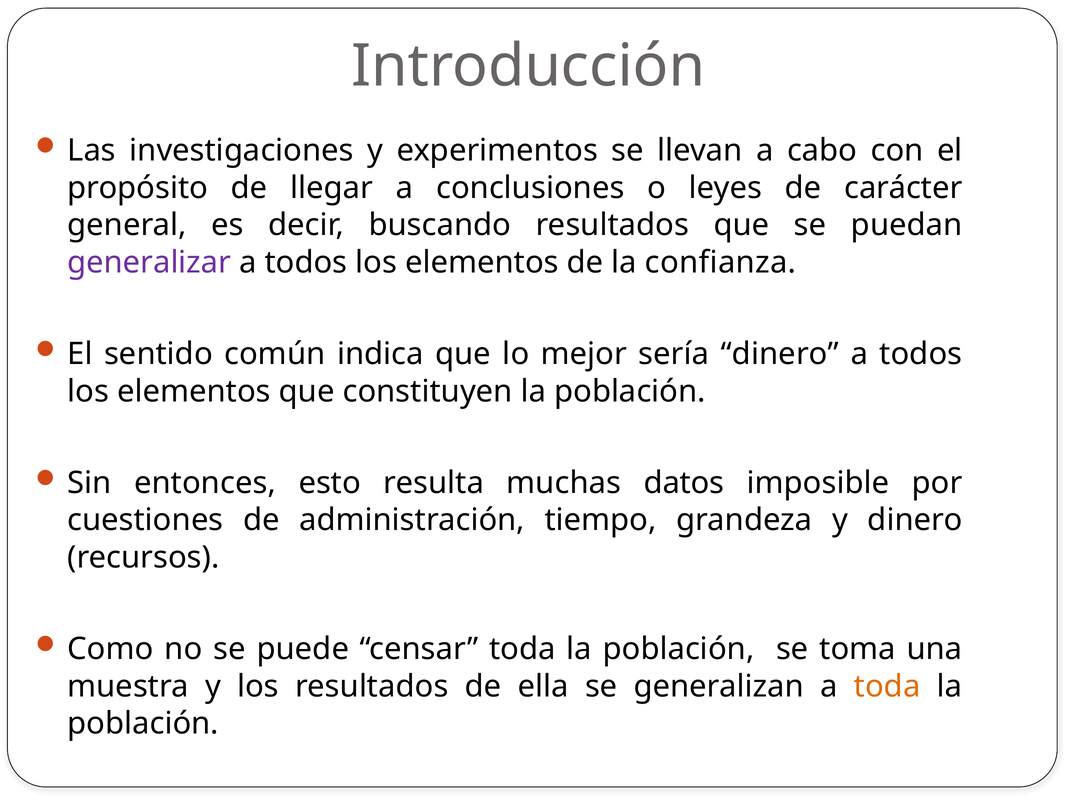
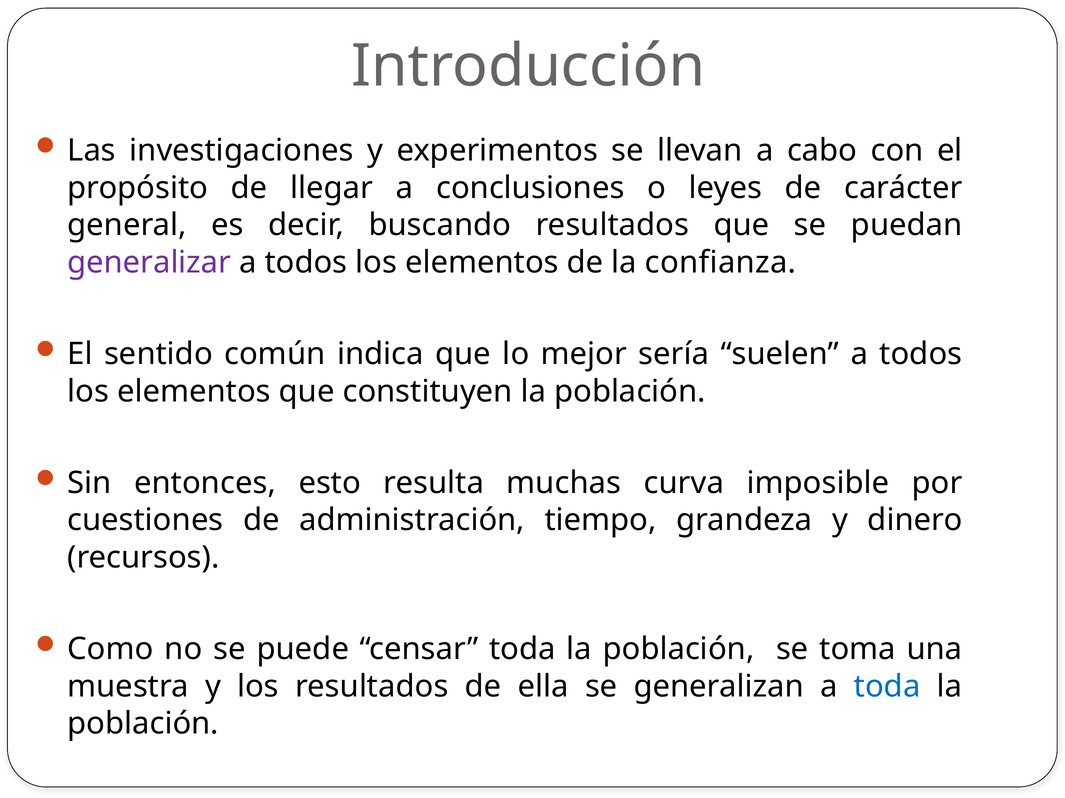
sería dinero: dinero -> suelen (780, 354)
datos: datos -> curva (684, 483)
toda colour: orange -> blue (887, 687)
